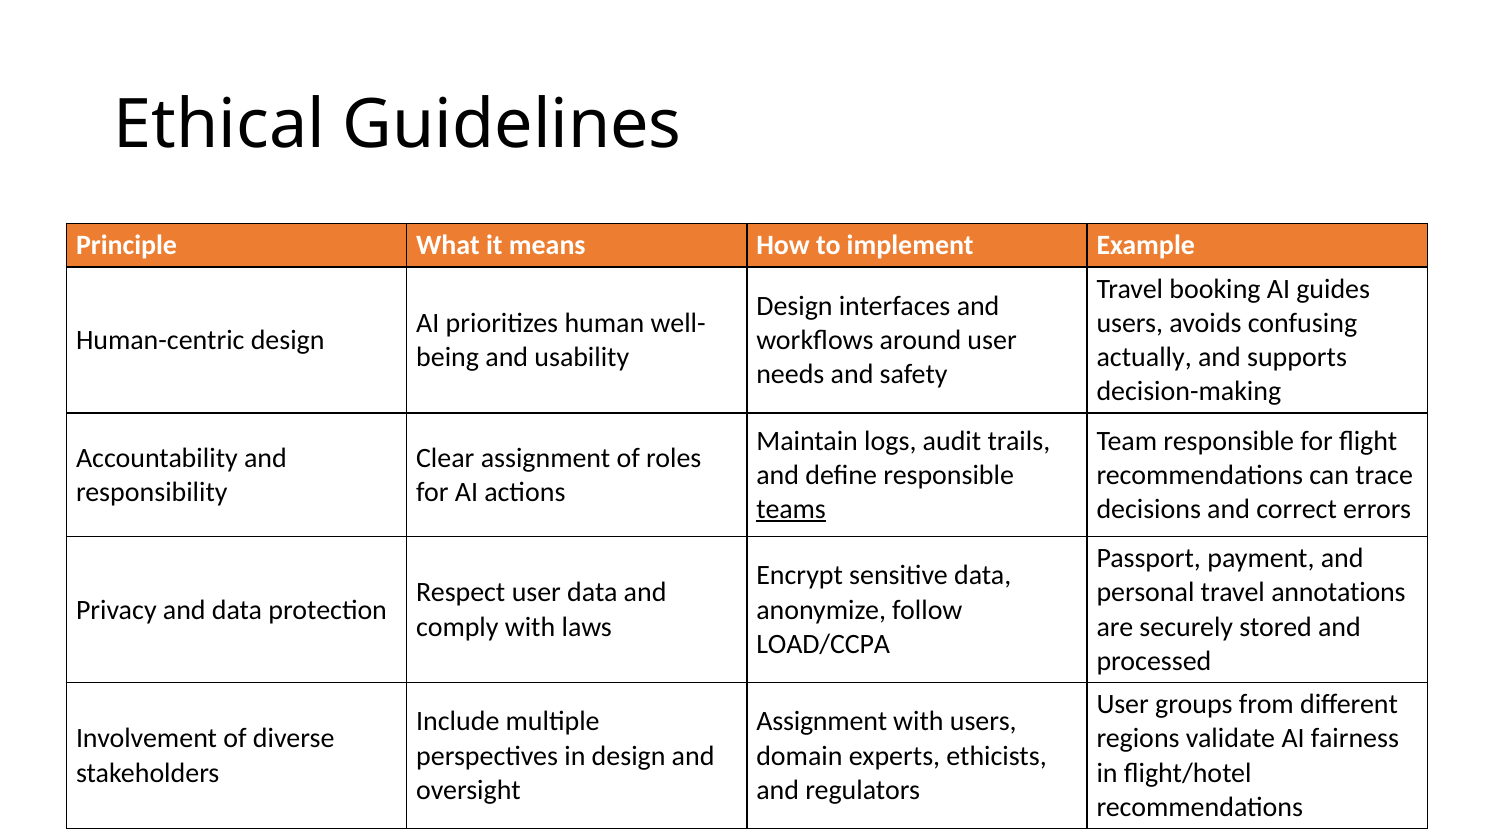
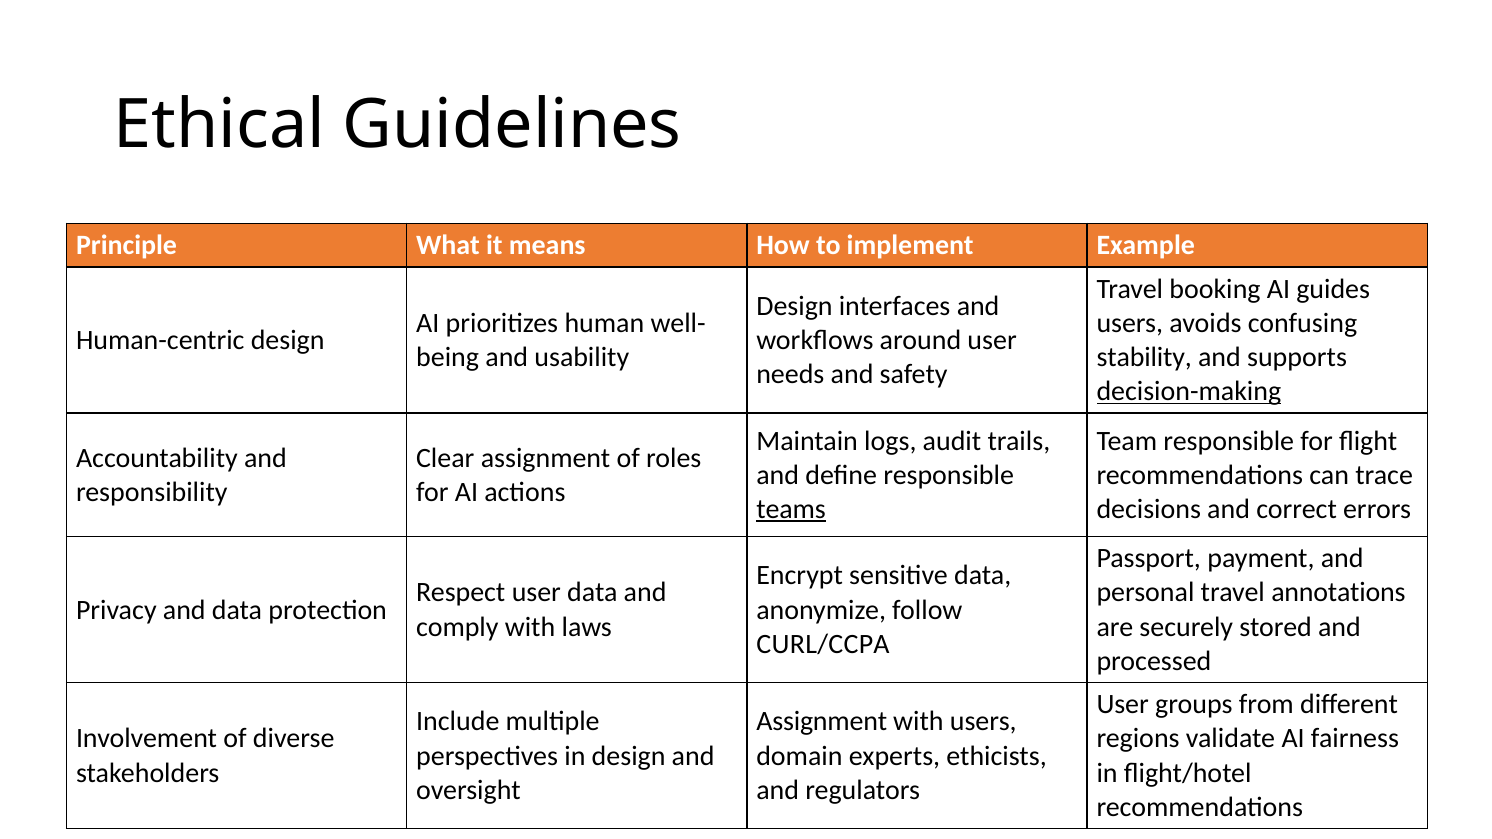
actually: actually -> stability (1144, 357)
decision-making underline: none -> present (1189, 392)
LOAD/CCPA: LOAD/CCPA -> CURL/CCPA (823, 644)
